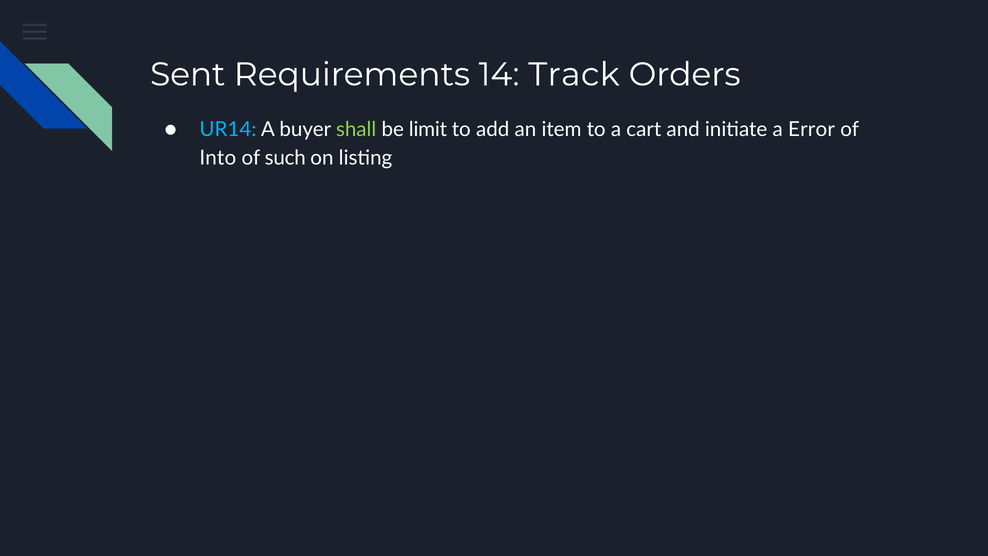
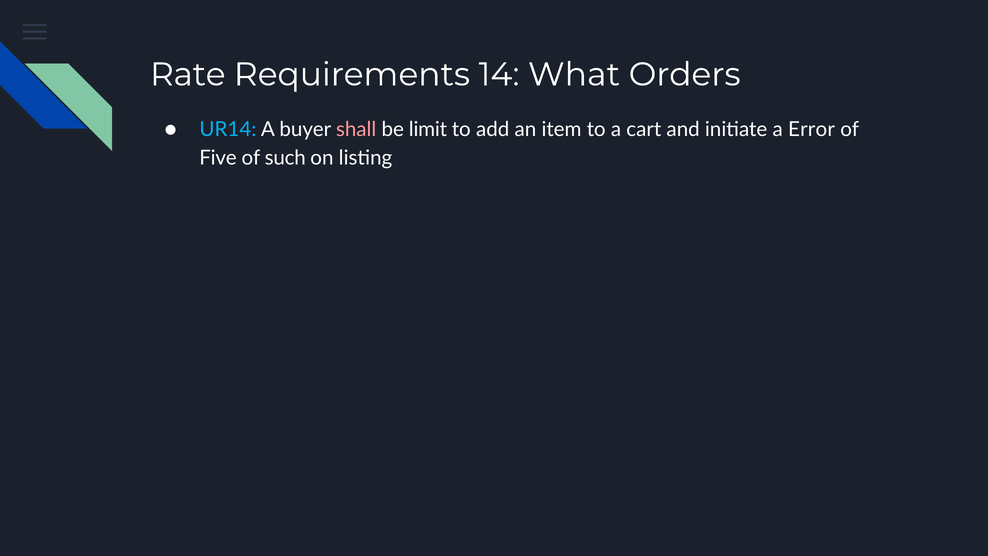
Sent: Sent -> Rate (188, 75)
Track: Track -> What (574, 75)
shall colour: light green -> pink (356, 130)
Into: Into -> Five (218, 158)
